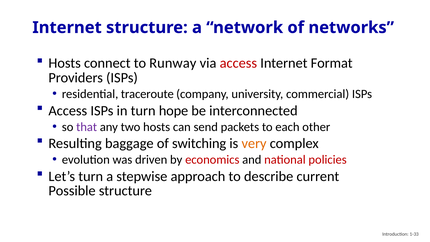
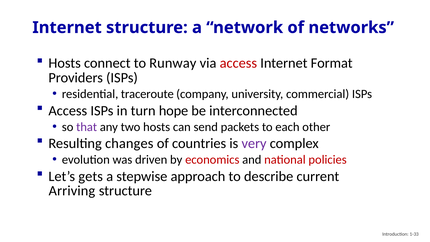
baggage: baggage -> changes (129, 143)
switching: switching -> countries (199, 143)
very colour: orange -> purple (254, 143)
Let’s turn: turn -> gets (91, 176)
Possible: Possible -> Arriving (72, 191)
